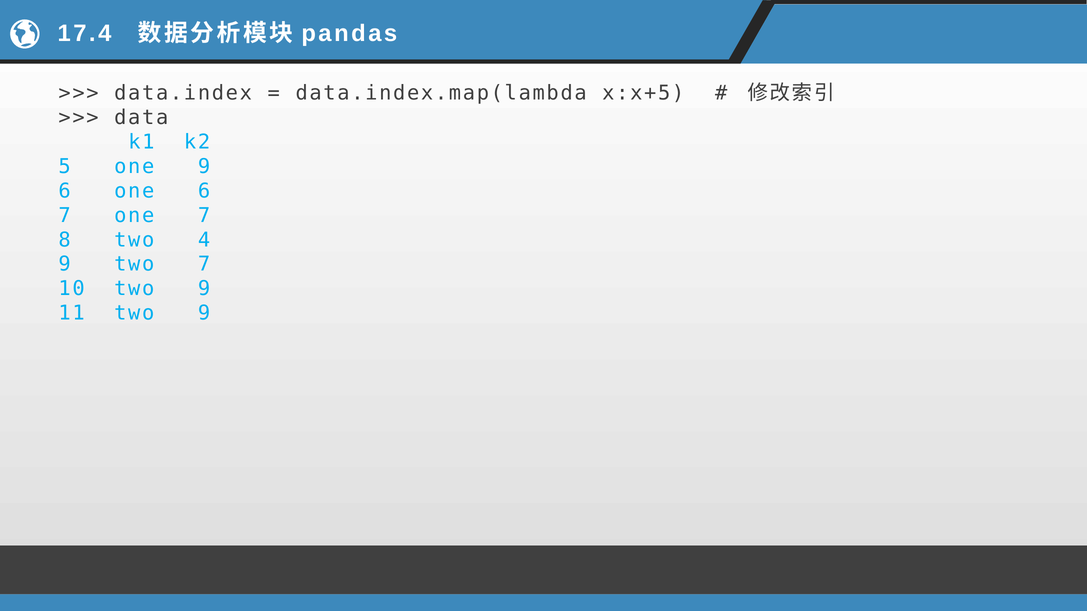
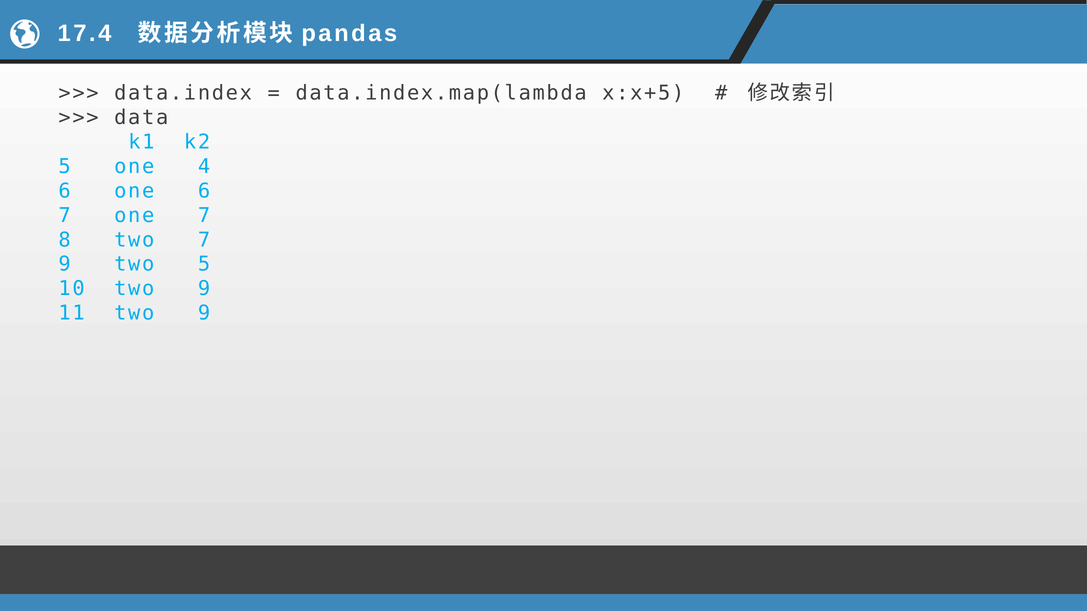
one 9: 9 -> 4 (204, 167)
two 4: 4 -> 7 (204, 240)
two 7: 7 -> 5 (204, 264)
